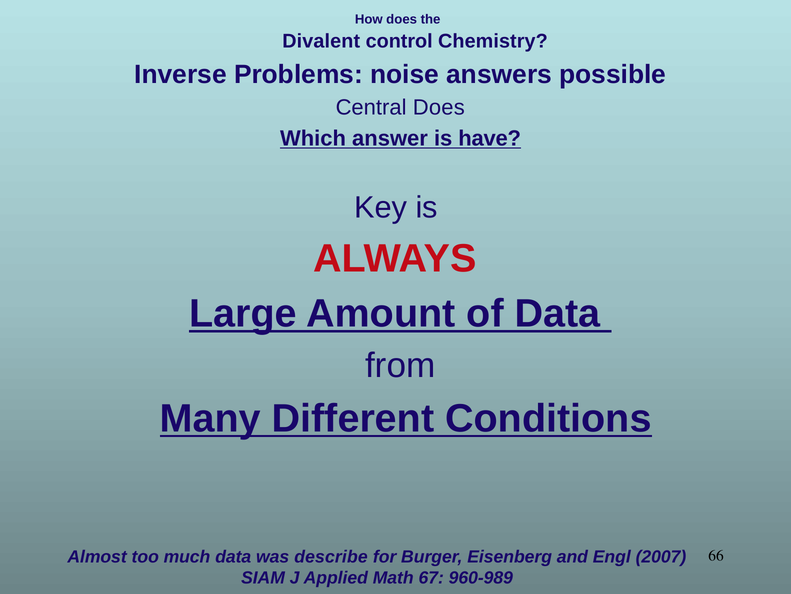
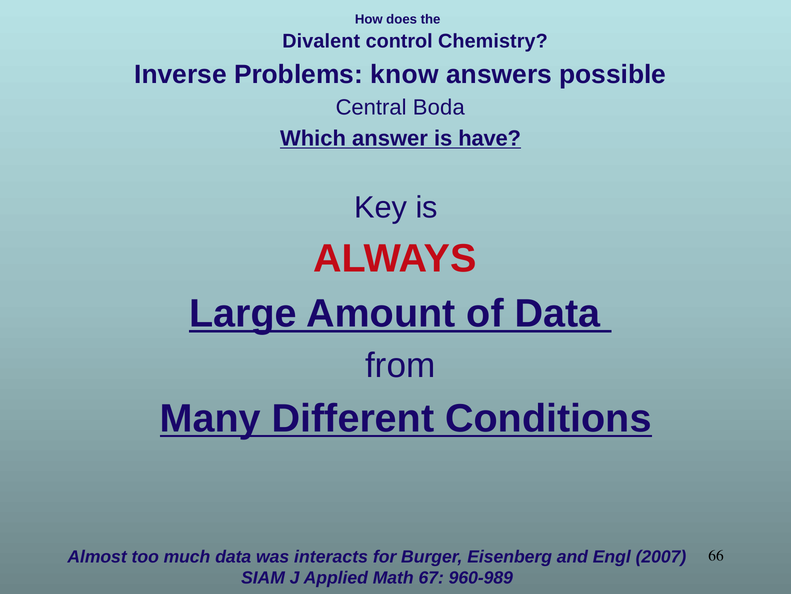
noise: noise -> know (404, 74)
Central Does: Does -> Boda (439, 107)
describe: describe -> interacts (331, 556)
